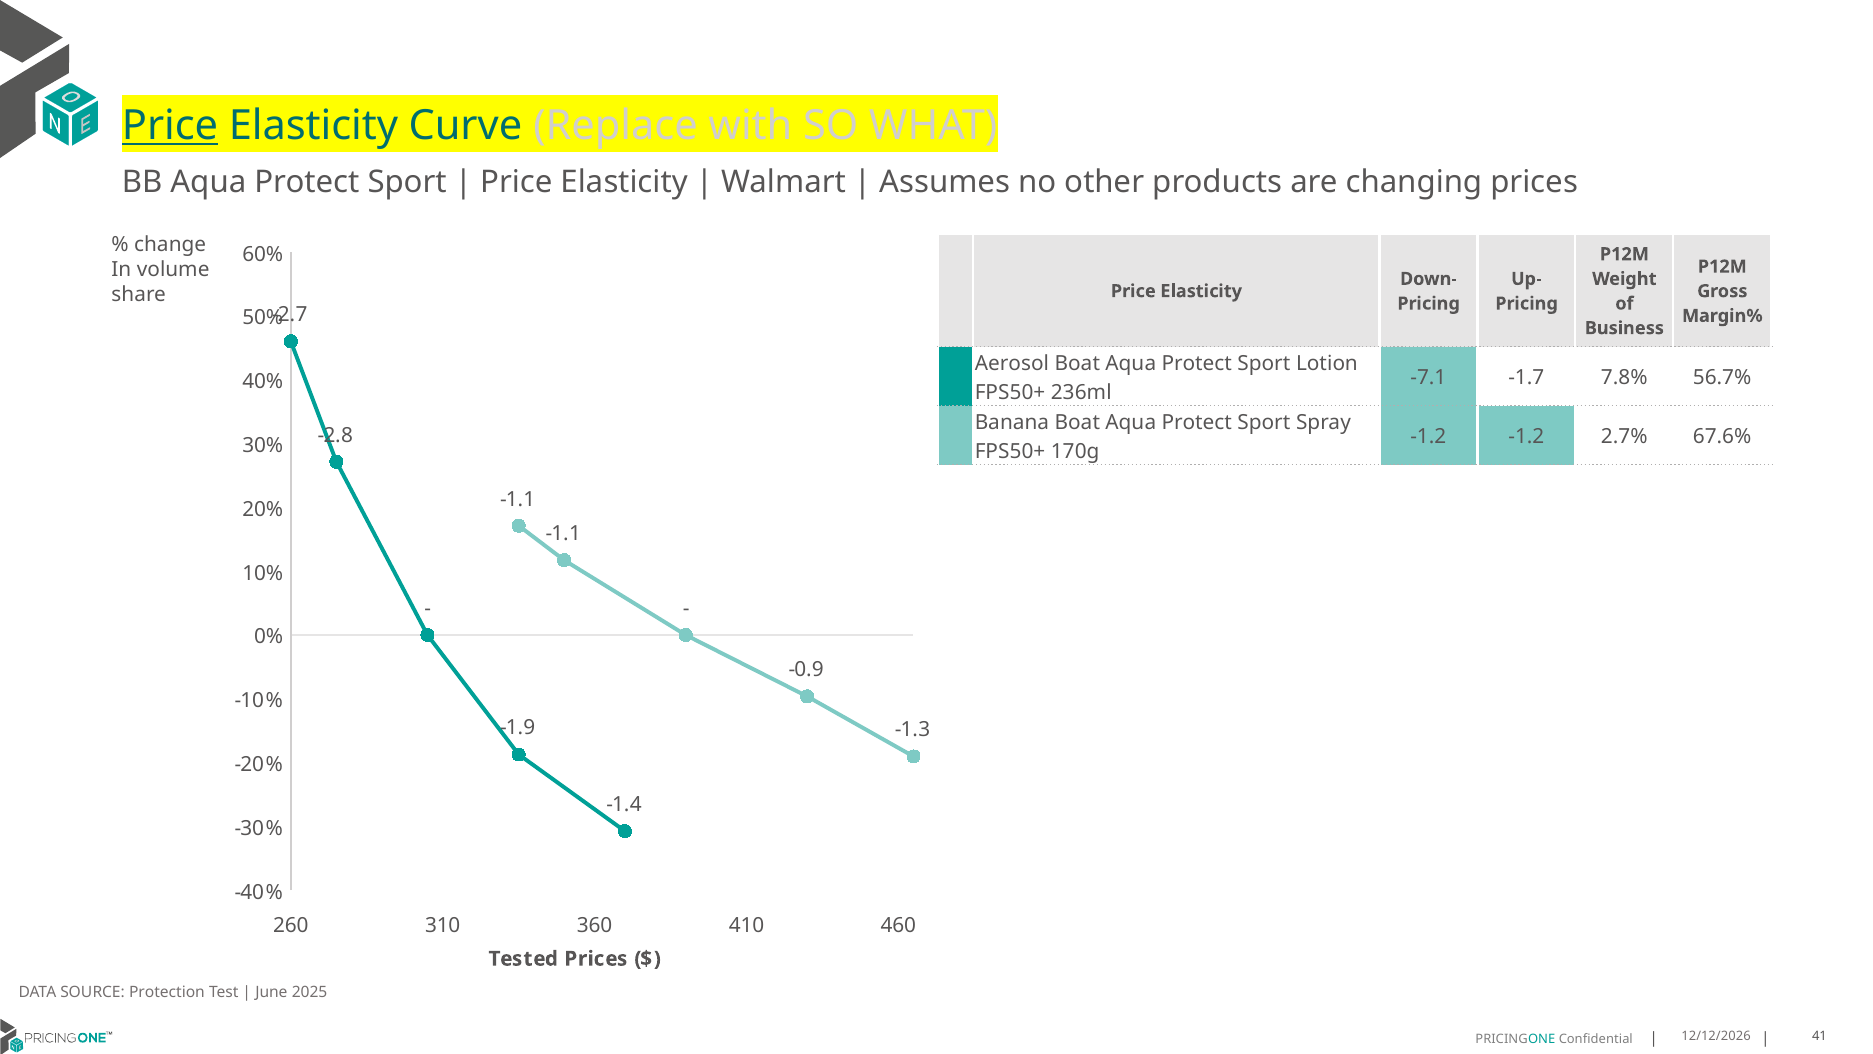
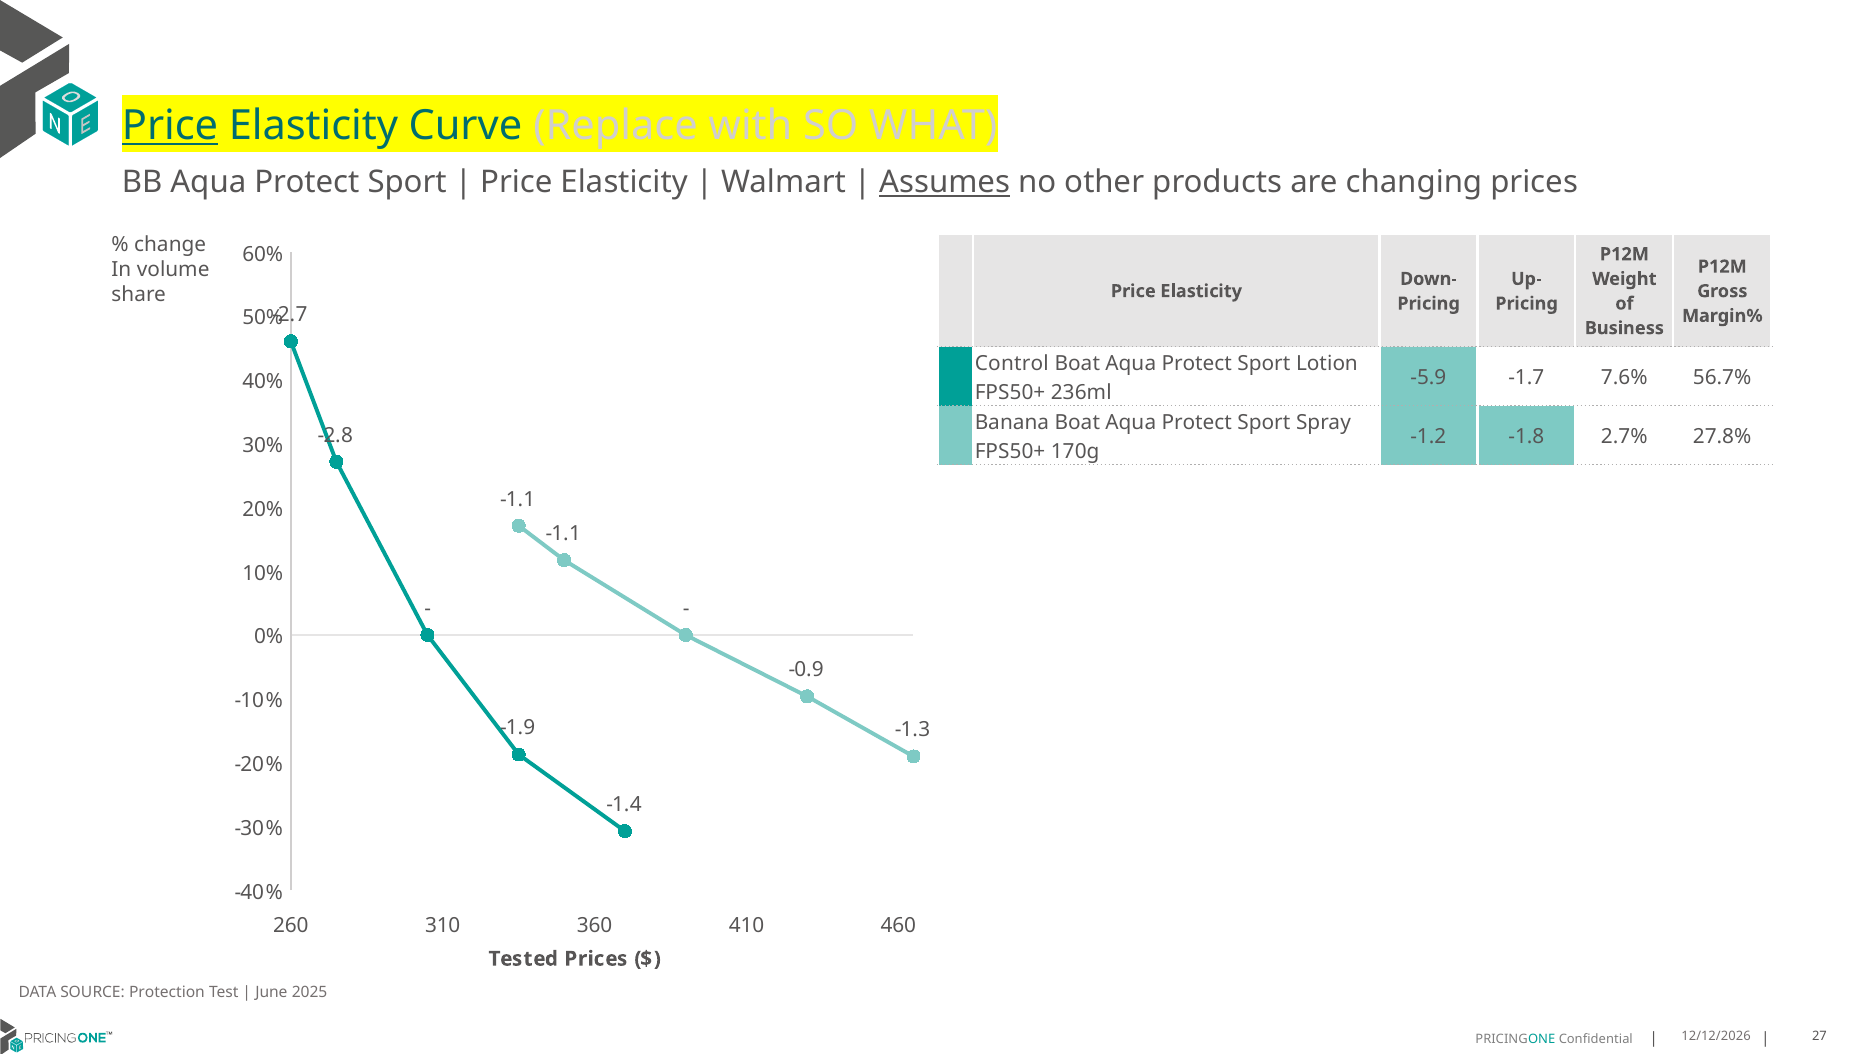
Assumes underline: none -> present (945, 183)
Aerosol: Aerosol -> Control (1012, 363)
-7.1: -7.1 -> -5.9 (1428, 377)
7.8%: 7.8% -> 7.6% (1624, 377)
-1.2 -1.2: -1.2 -> -1.8 (1526, 436)
67.6%: 67.6% -> 27.8% (1722, 436)
41: 41 -> 27 (1819, 1036)
